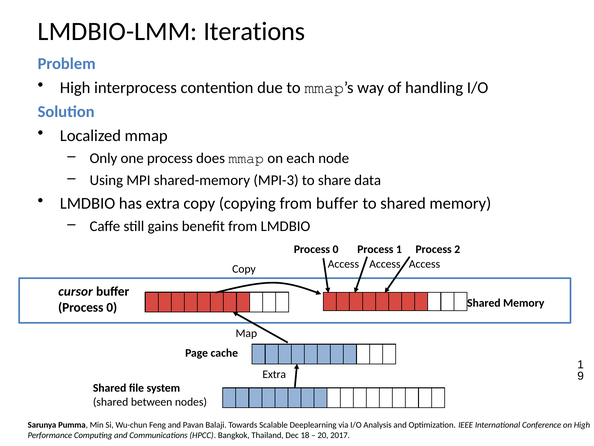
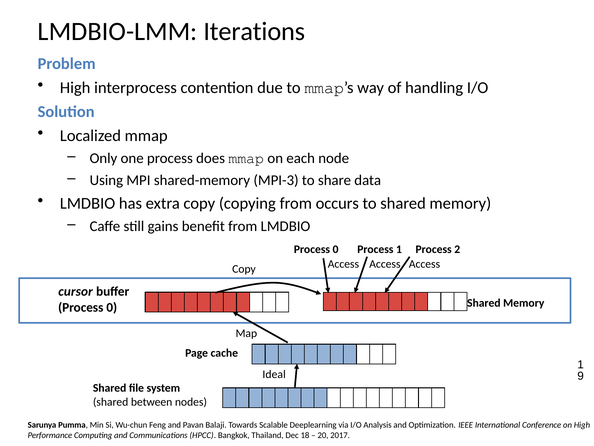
from buffer: buffer -> occurs (337, 203)
Extra: Extra -> Ideal (274, 374)
